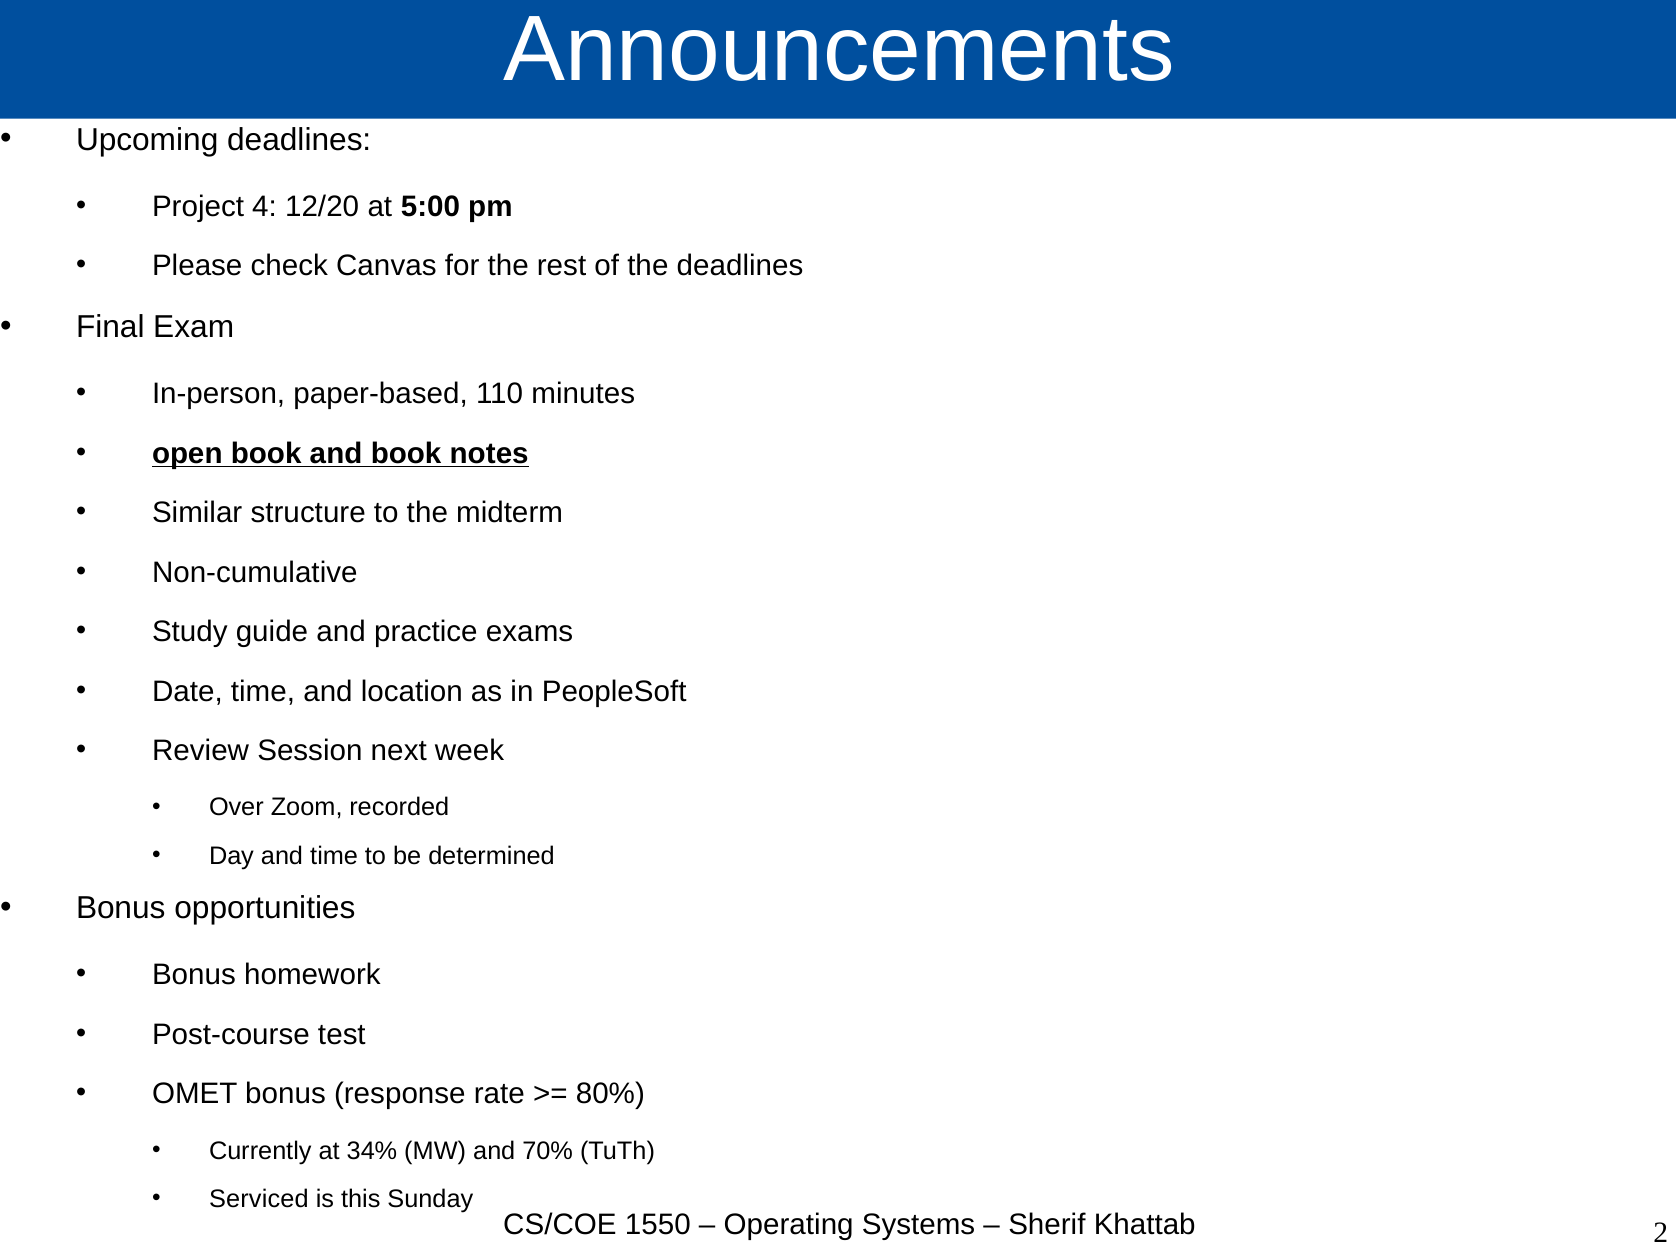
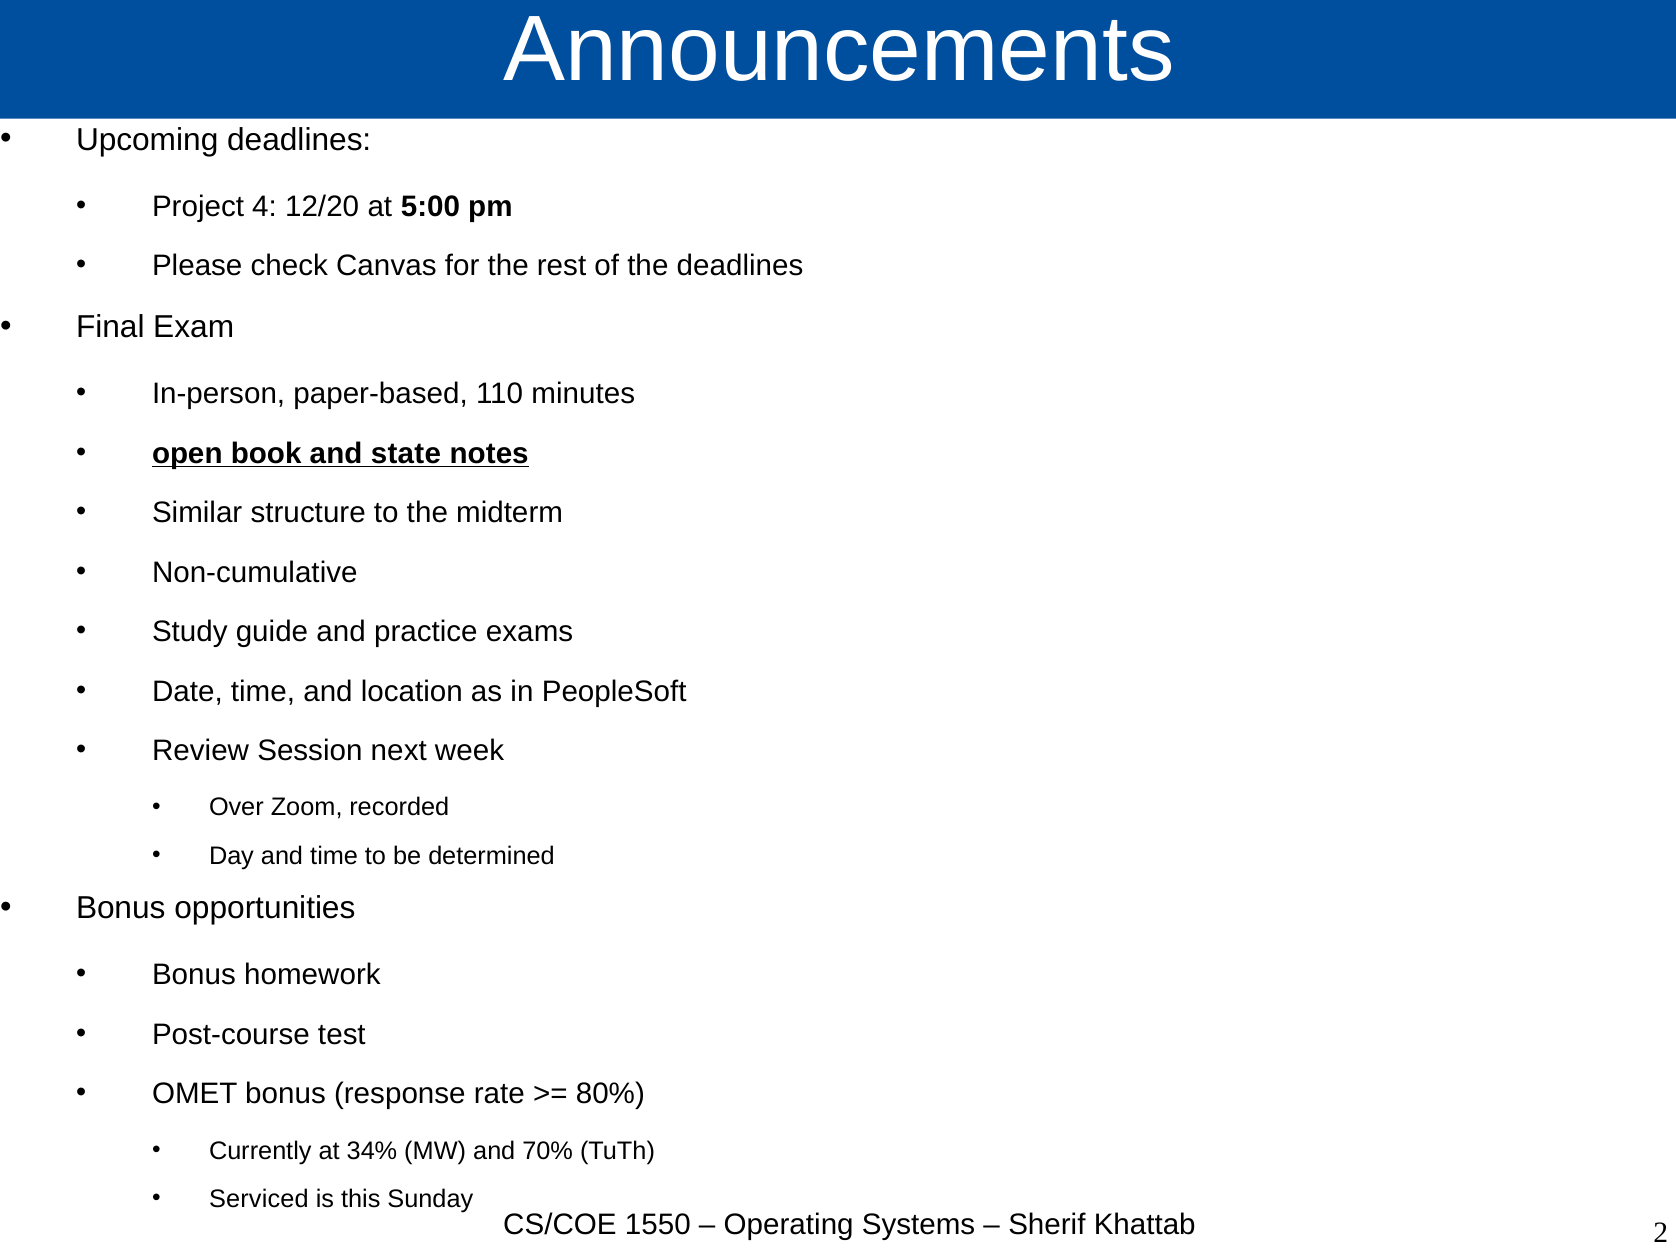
and book: book -> state (406, 453)
